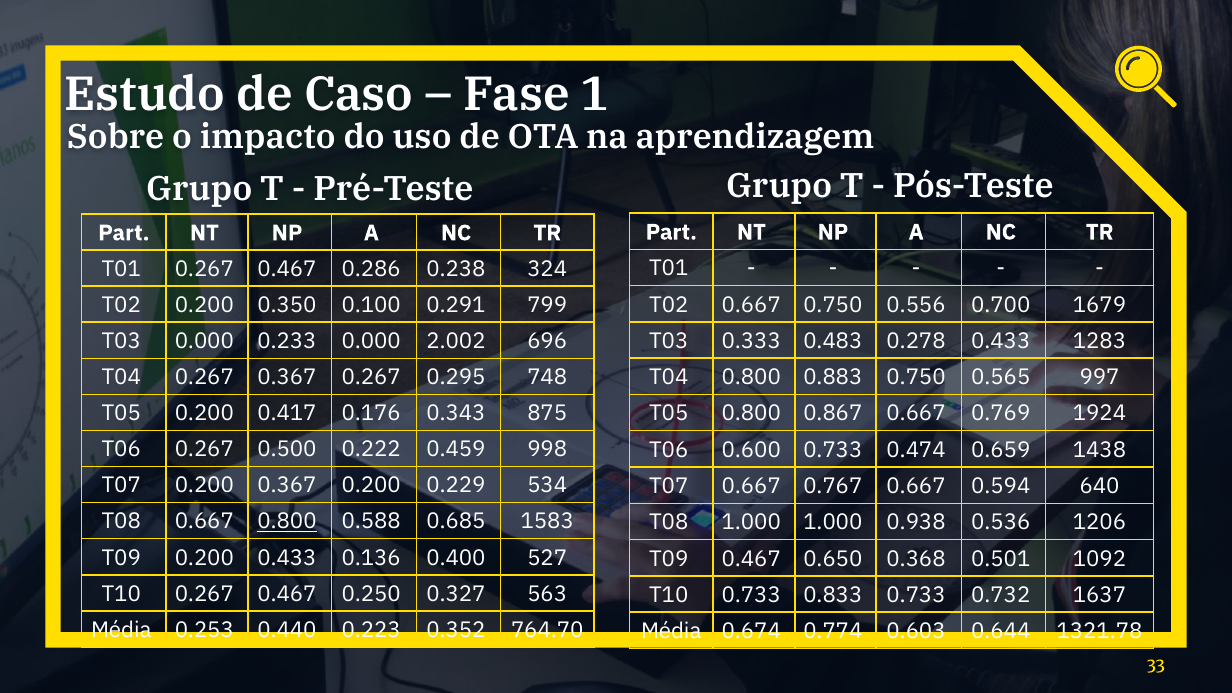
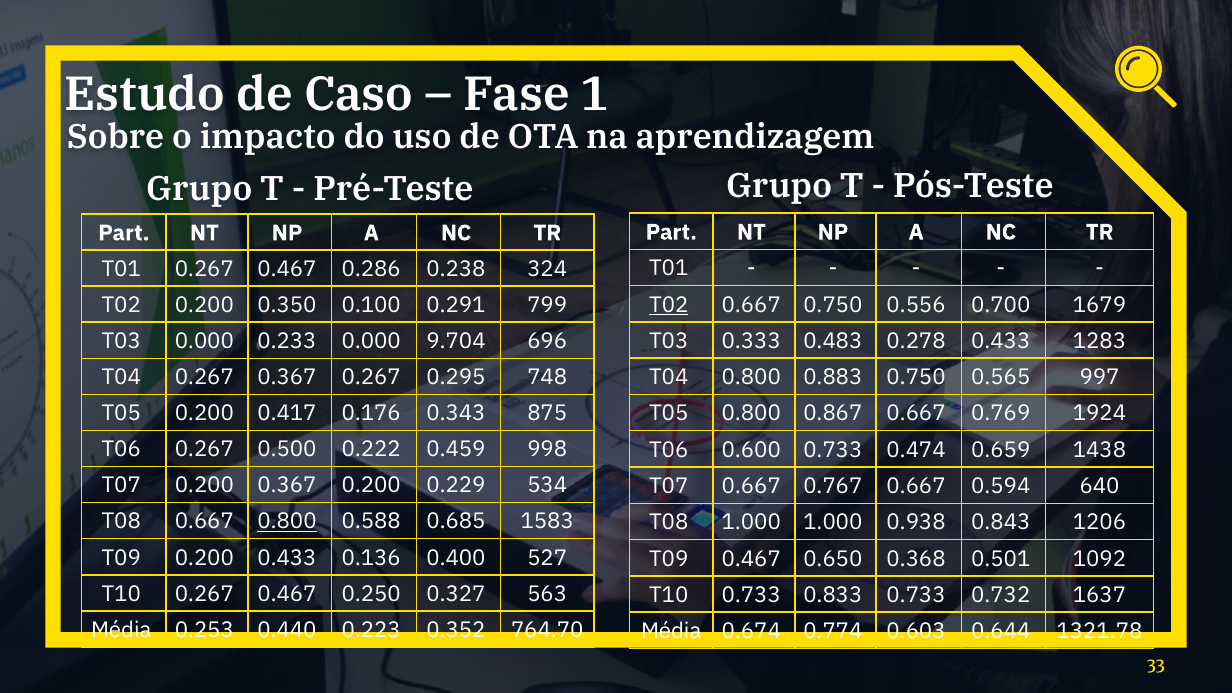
T02 underline: none -> present (669, 305)
2.002: 2.002 -> 9.704 (456, 341)
0.536: 0.536 -> 0.843 (1001, 522)
